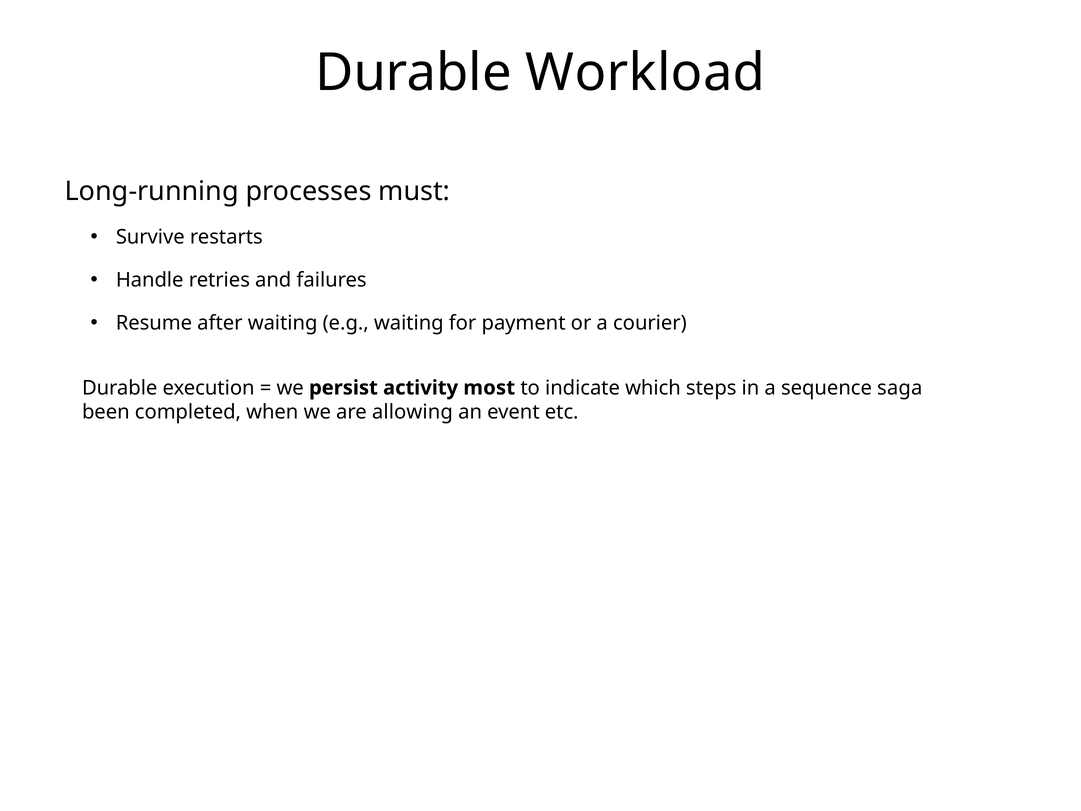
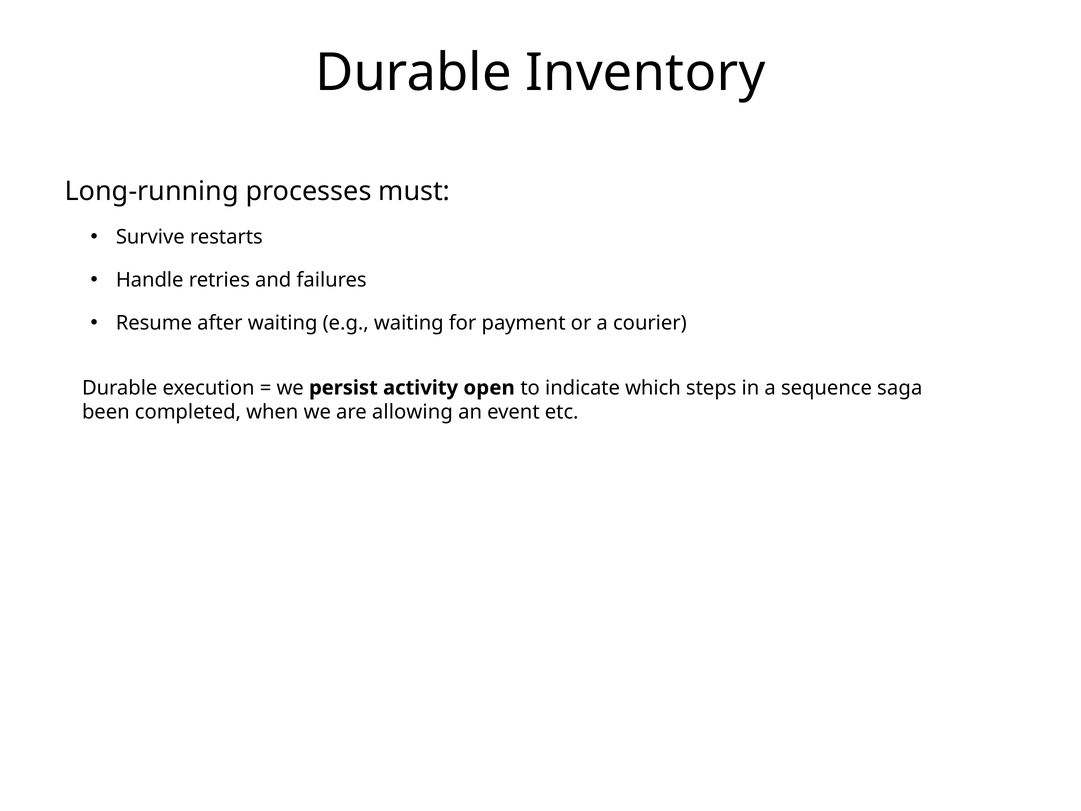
Workload: Workload -> Inventory (645, 73)
most: most -> open (489, 388)
